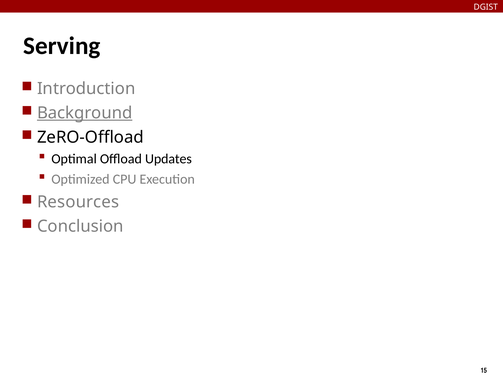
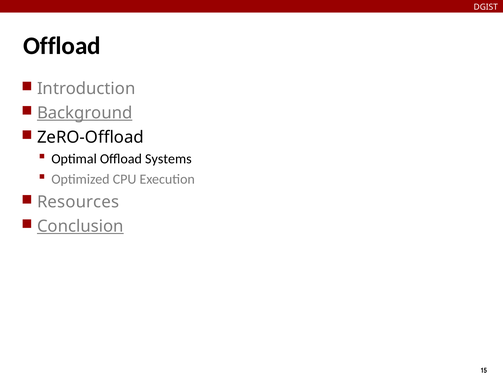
Serving: Serving -> Offload (62, 46)
Updates: Updates -> Systems (168, 159)
Conclusion underline: none -> present (80, 227)
